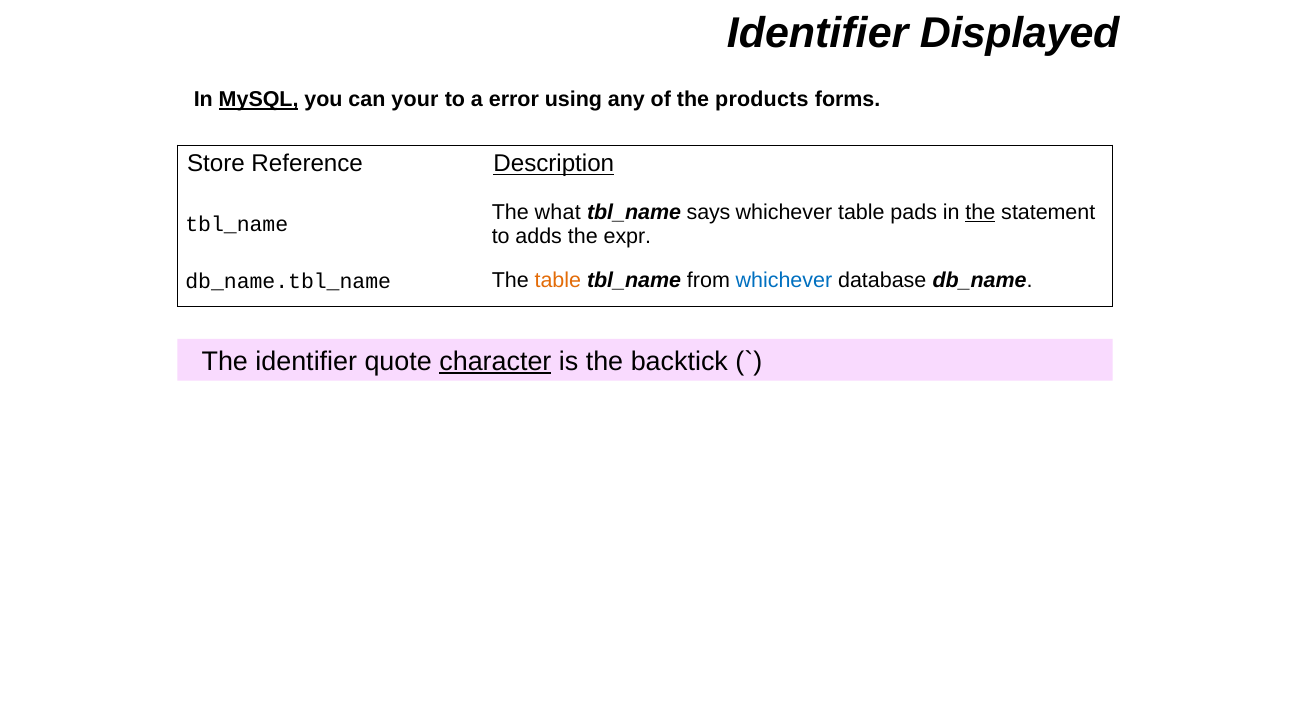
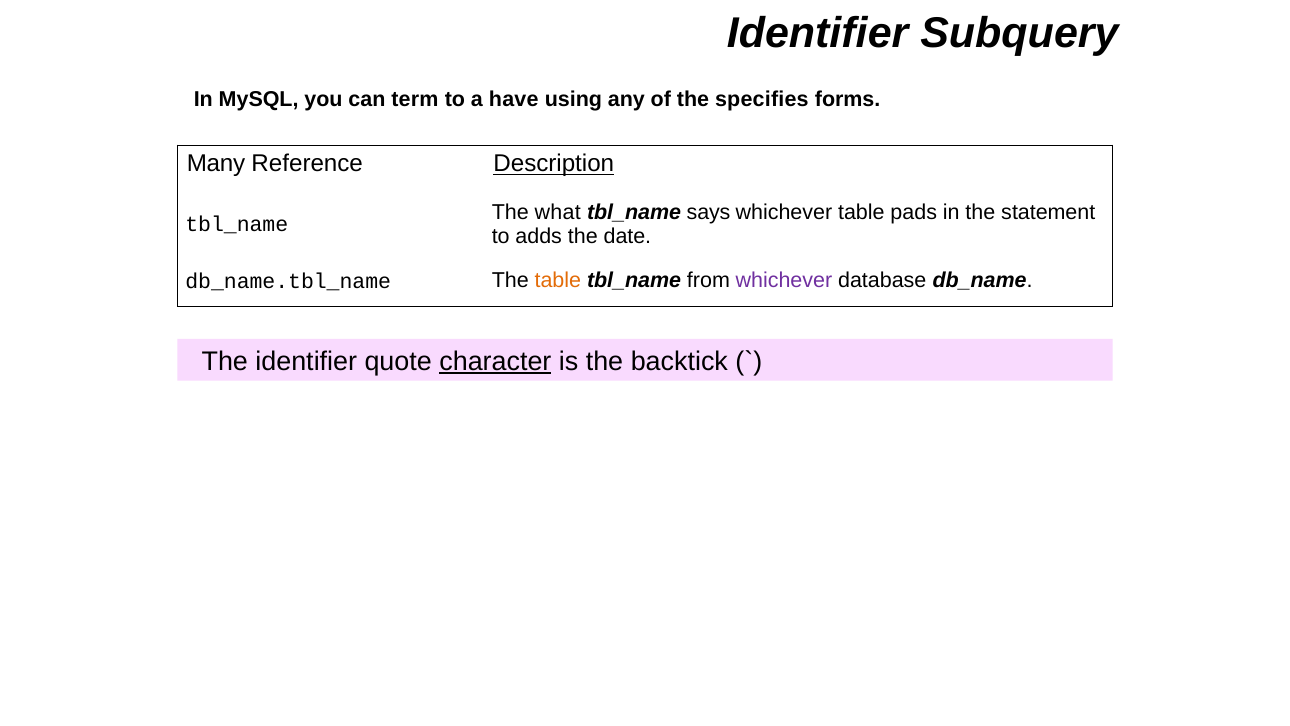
Displayed: Displayed -> Subquery (1019, 34)
MySQL underline: present -> none (259, 100)
your: your -> term (415, 100)
error: error -> have (514, 100)
products: products -> specifies (762, 100)
Store: Store -> Many (216, 164)
the underline: present -> none (980, 212)
expr: expr -> date (627, 236)
whichever colour: blue -> purple (784, 280)
